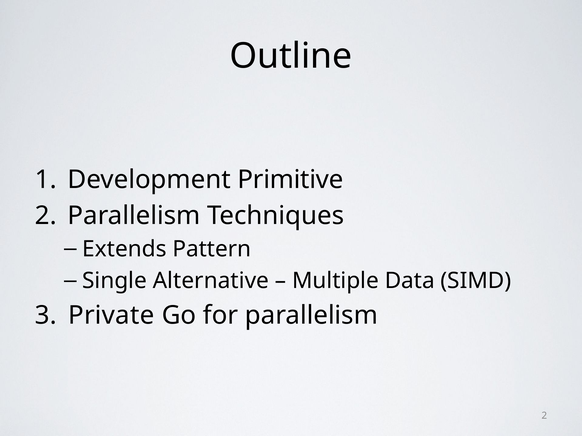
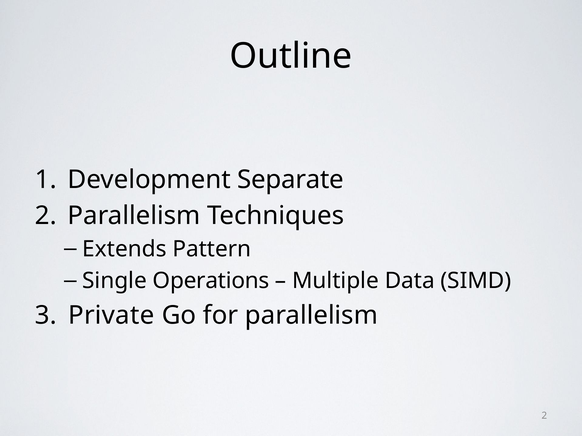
Primitive: Primitive -> Separate (290, 180)
Alternative: Alternative -> Operations (211, 281)
